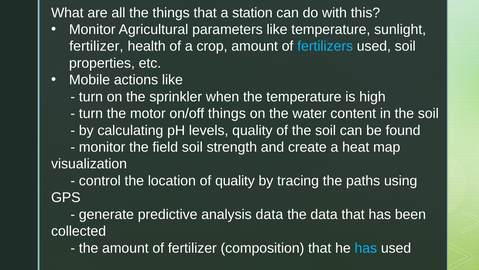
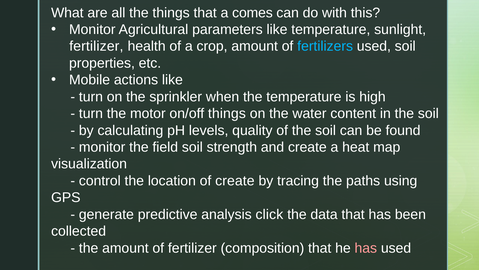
station: station -> comes (252, 13)
of quality: quality -> create (235, 180)
analysis data: data -> click (269, 214)
has colour: light blue -> pink (366, 248)
